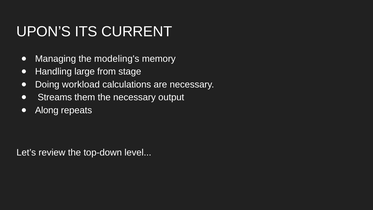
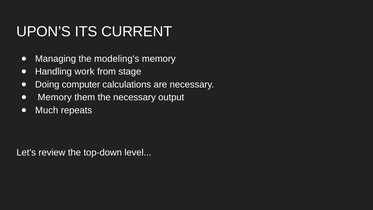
large: large -> work (84, 72)
workload: workload -> computer (81, 84)
Streams: Streams -> Memory (55, 97)
Along: Along -> Much (47, 110)
